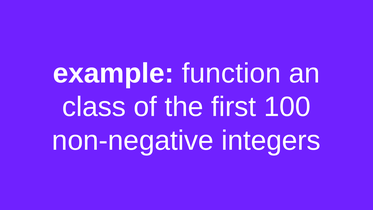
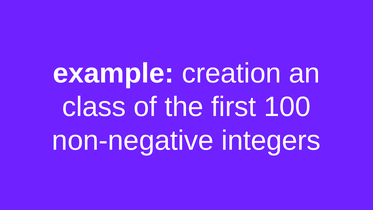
function: function -> creation (231, 73)
